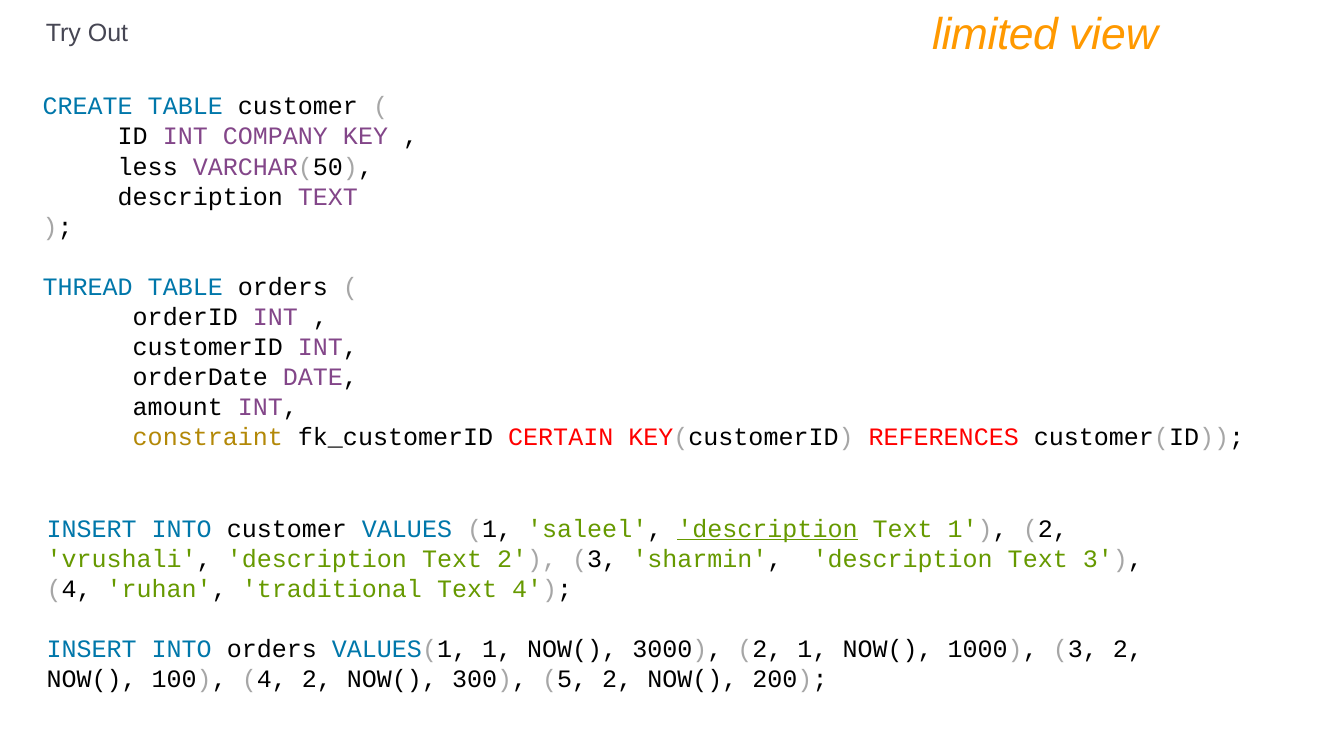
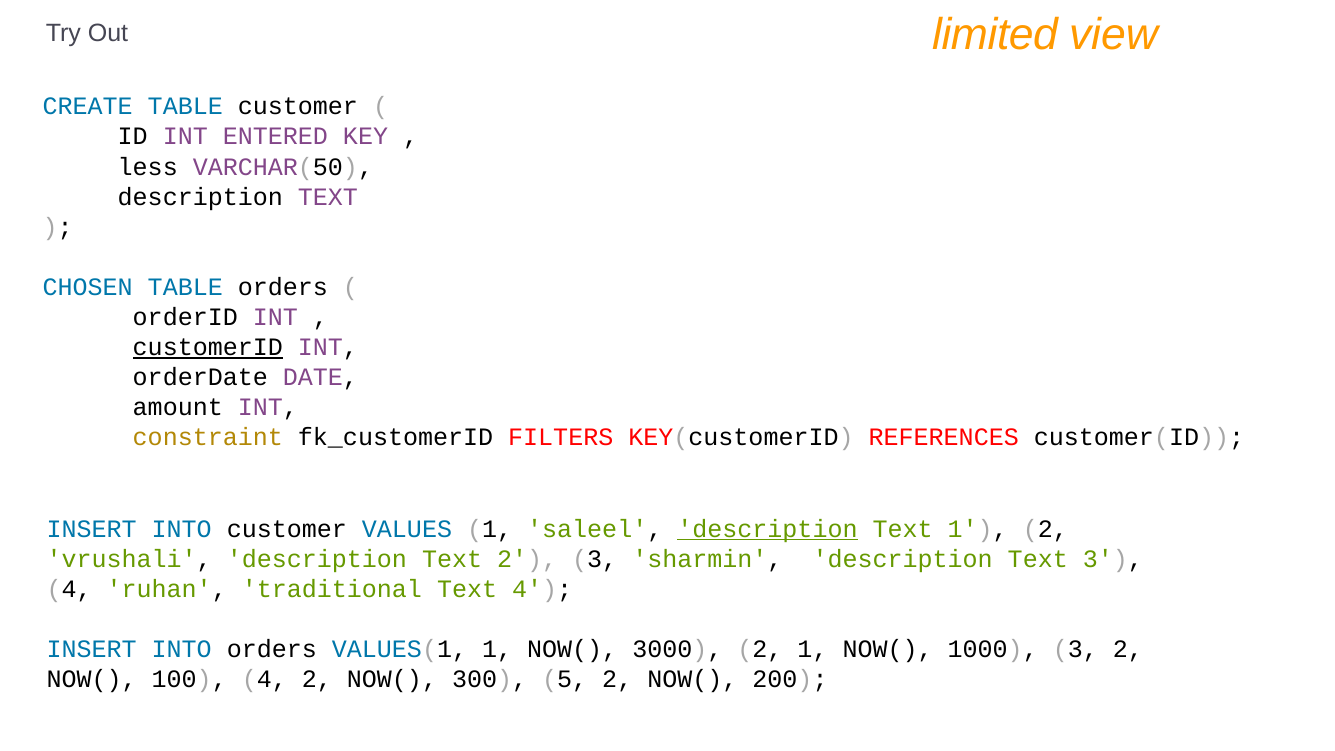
COMPANY: COMPANY -> ENTERED (275, 137)
THREAD: THREAD -> CHOSEN (88, 287)
customerID underline: none -> present (208, 347)
CERTAIN: CERTAIN -> FILTERS (561, 437)
